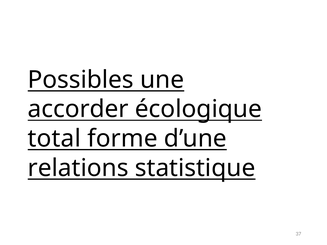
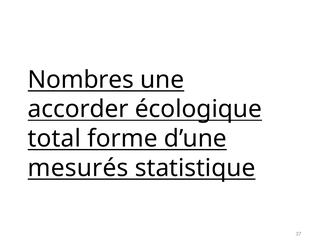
Possibles: Possibles -> Nombres (81, 80)
relations: relations -> mesurés (78, 168)
